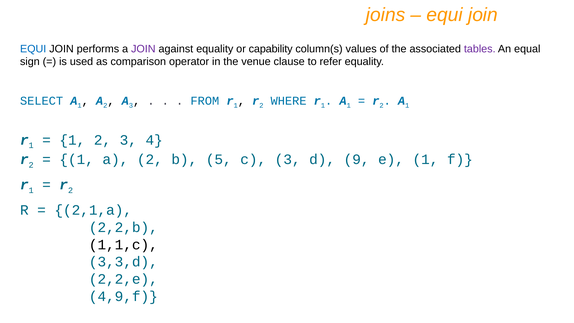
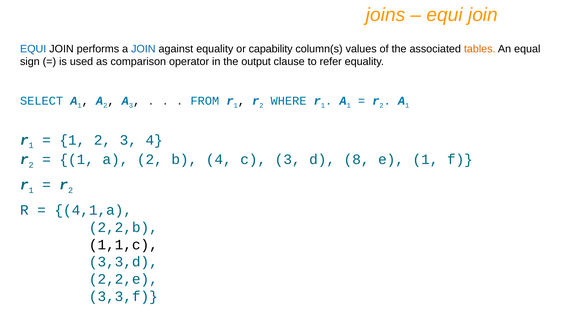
JOIN colour: purple -> blue (143, 49)
tables colour: purple -> orange (480, 49)
venue: venue -> output (256, 62)
b 5: 5 -> 4 (219, 159)
9: 9 -> 8 (357, 159)
2,1,a: 2,1,a -> 4,1,a (93, 210)
4,9,f: 4,9,f -> 3,3,f (123, 296)
